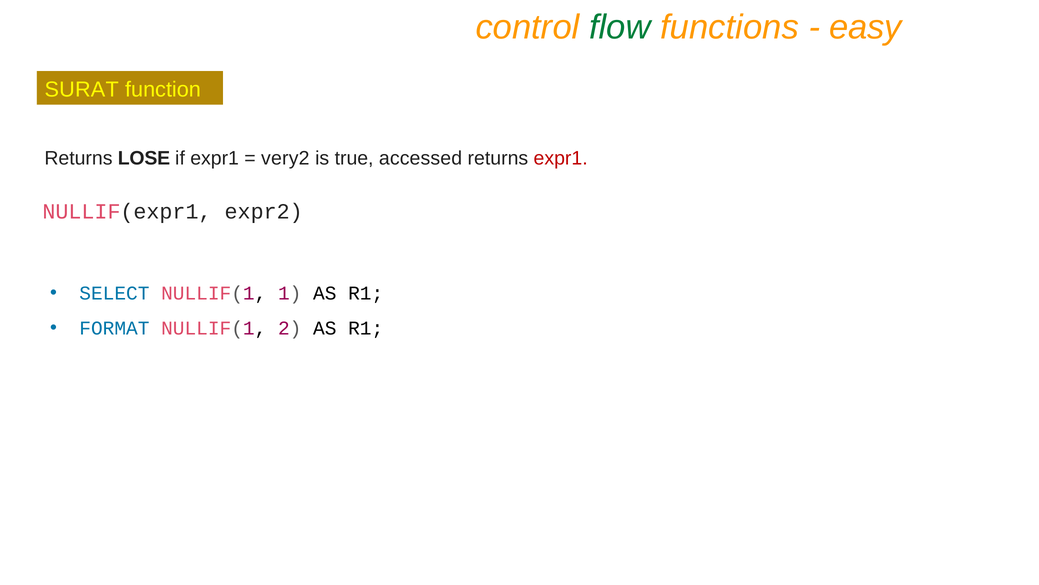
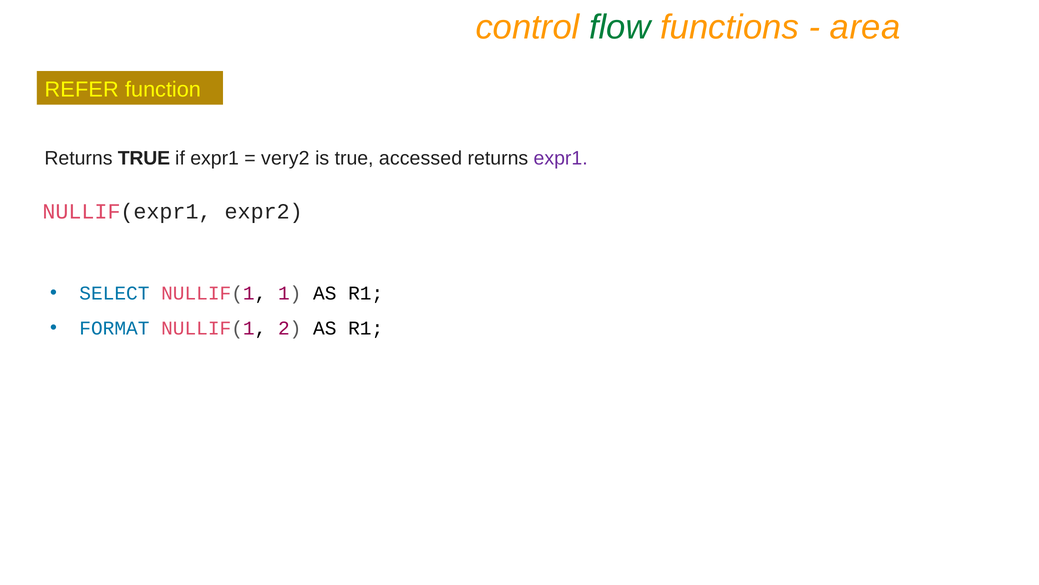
easy: easy -> area (865, 27)
SURAT: SURAT -> REFER (82, 89)
Returns LOSE: LOSE -> TRUE (144, 158)
expr1 colour: red -> purple (561, 158)
